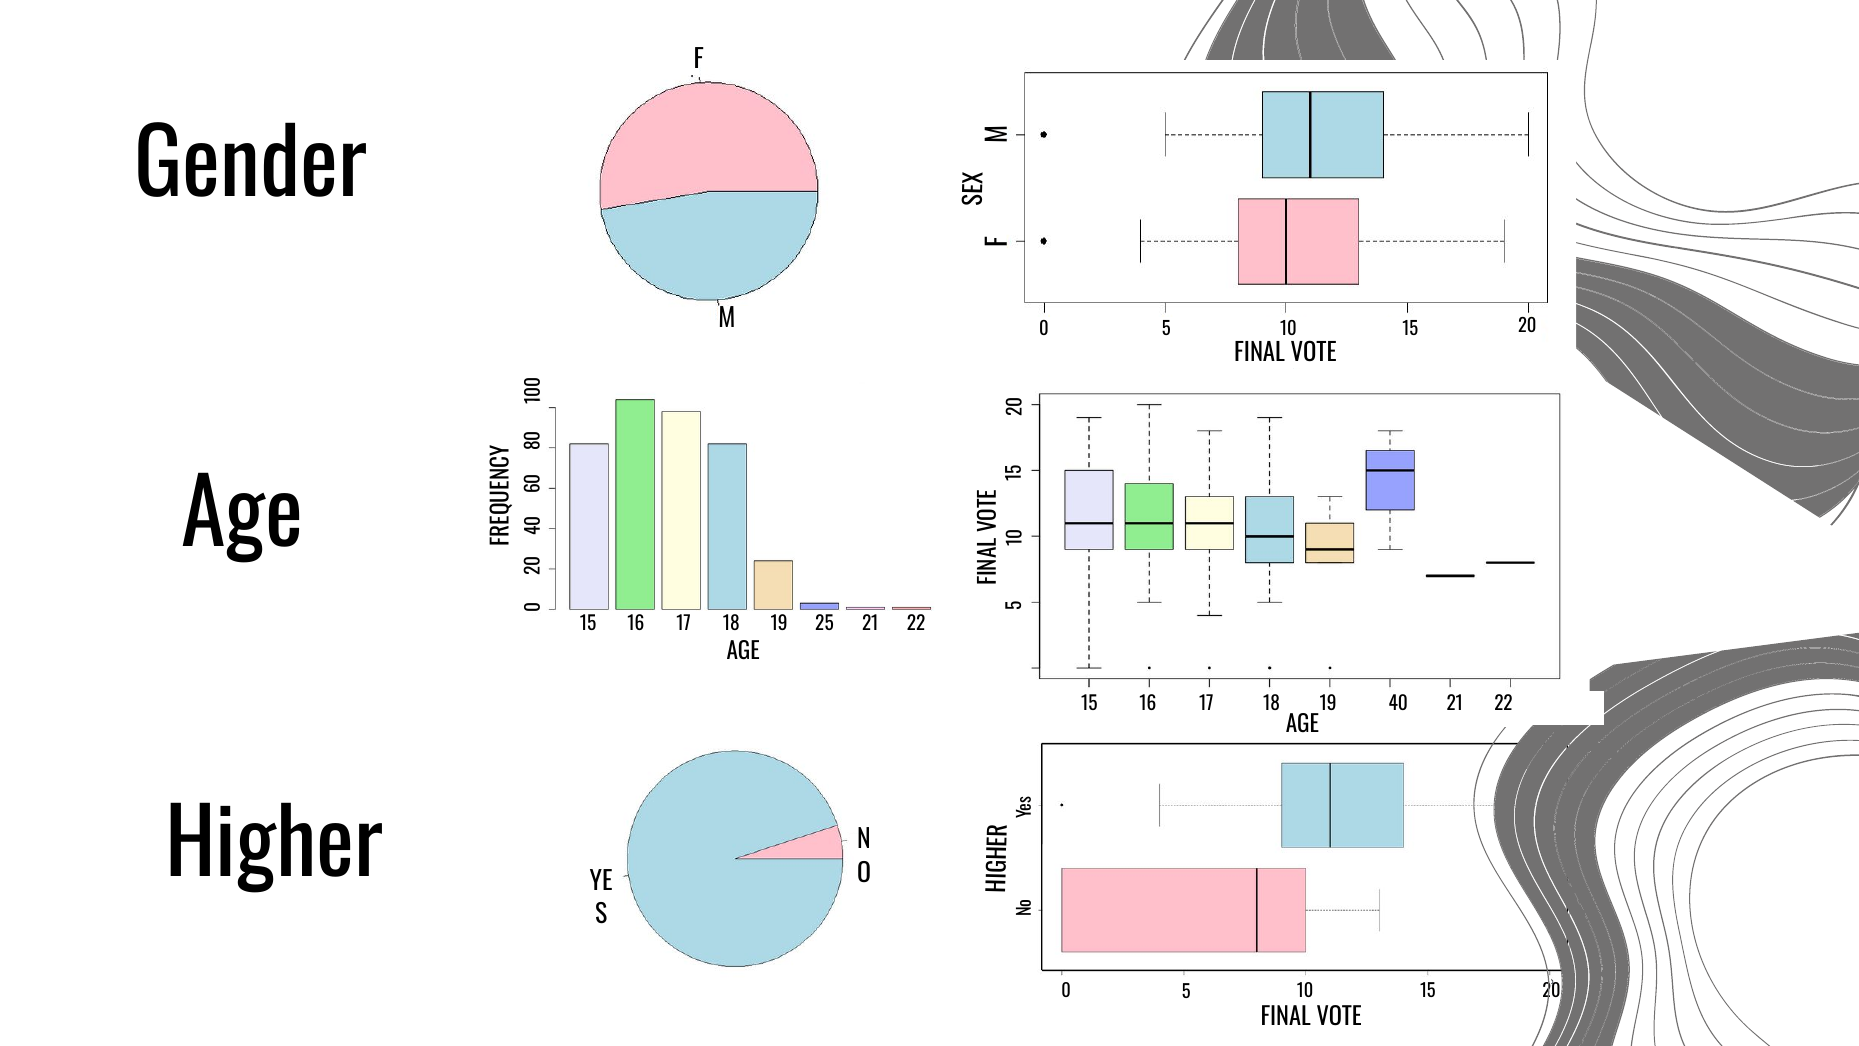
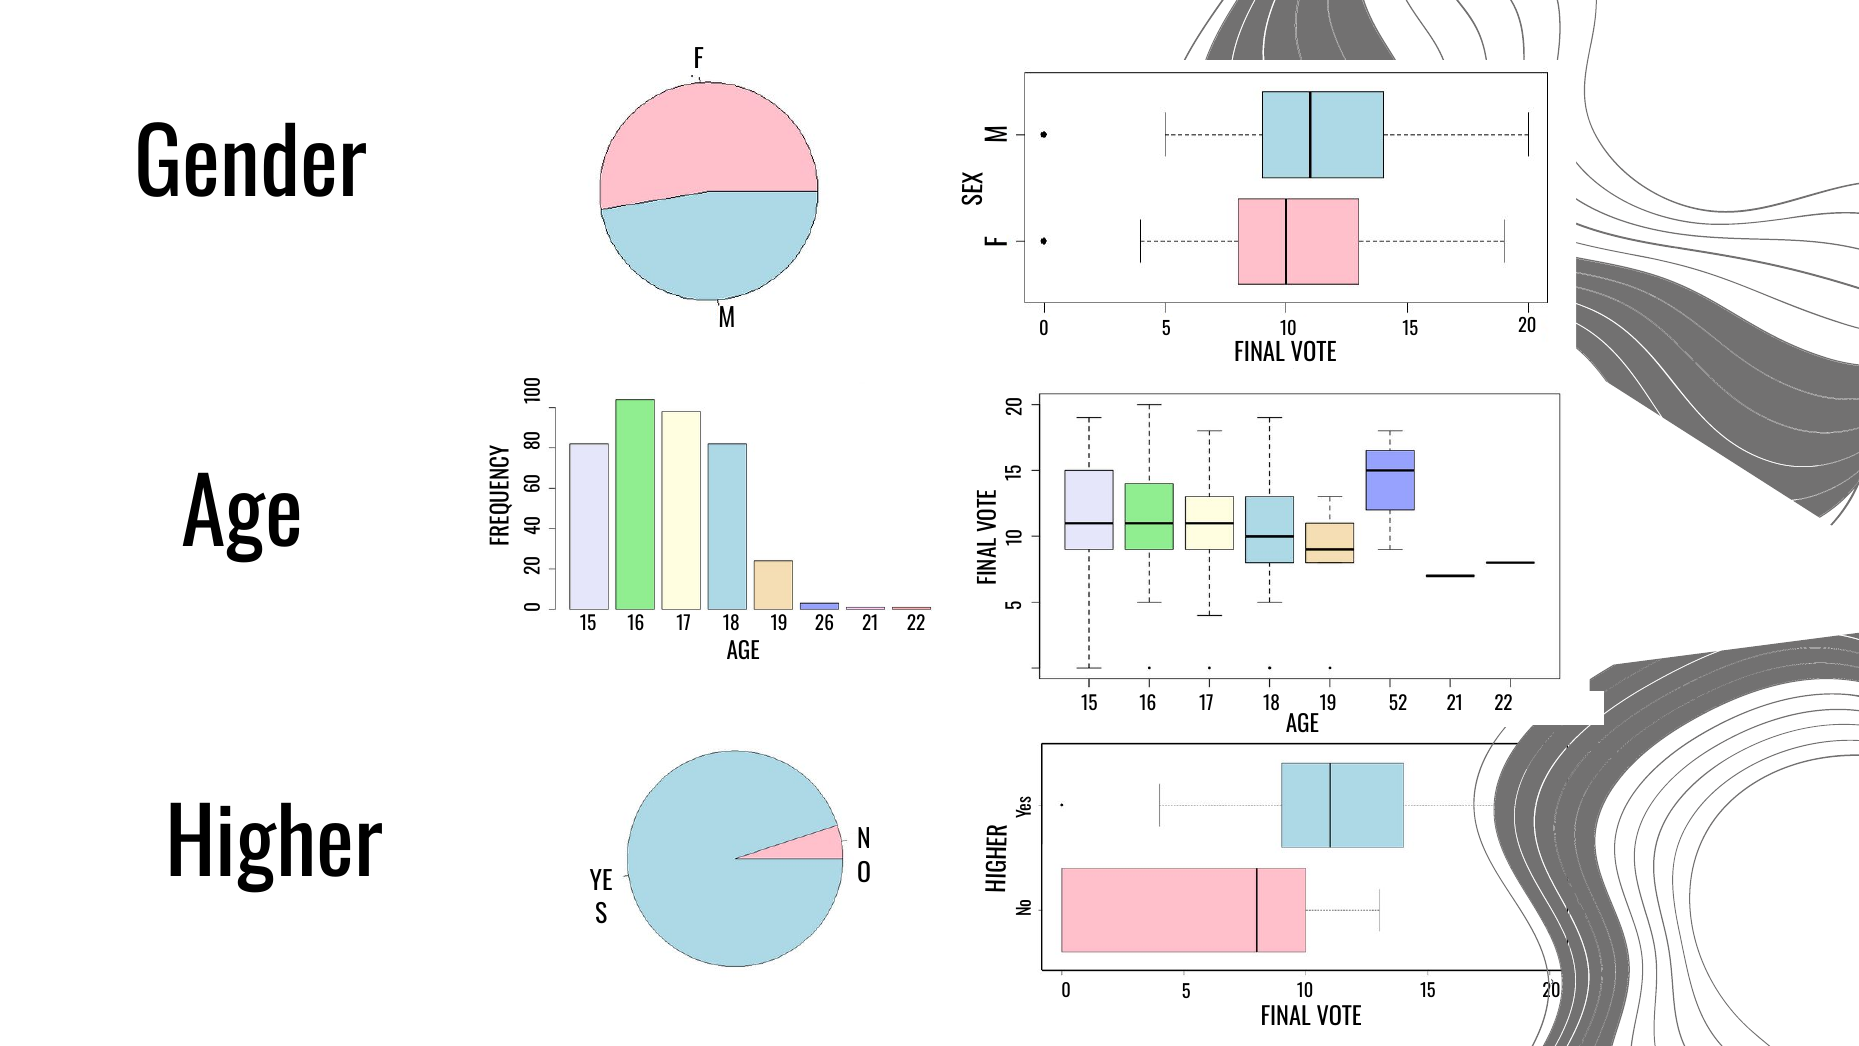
25: 25 -> 26 (824, 624)
40: 40 -> 52 (1398, 704)
